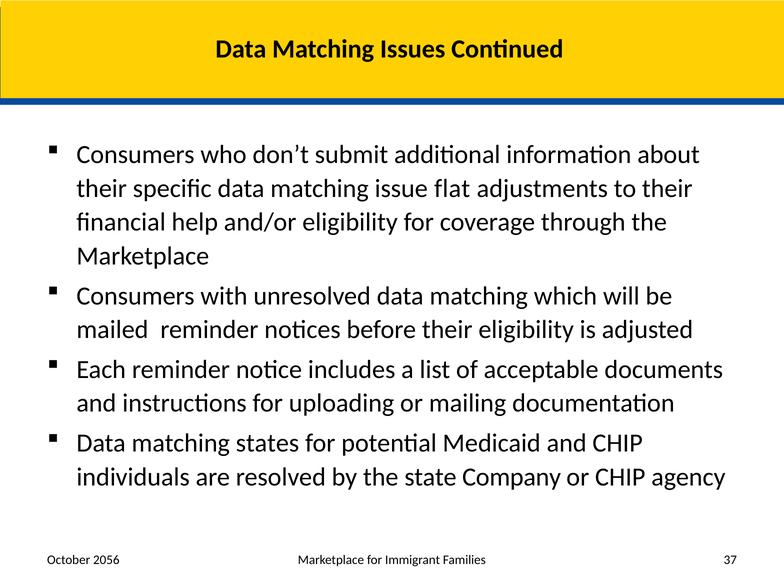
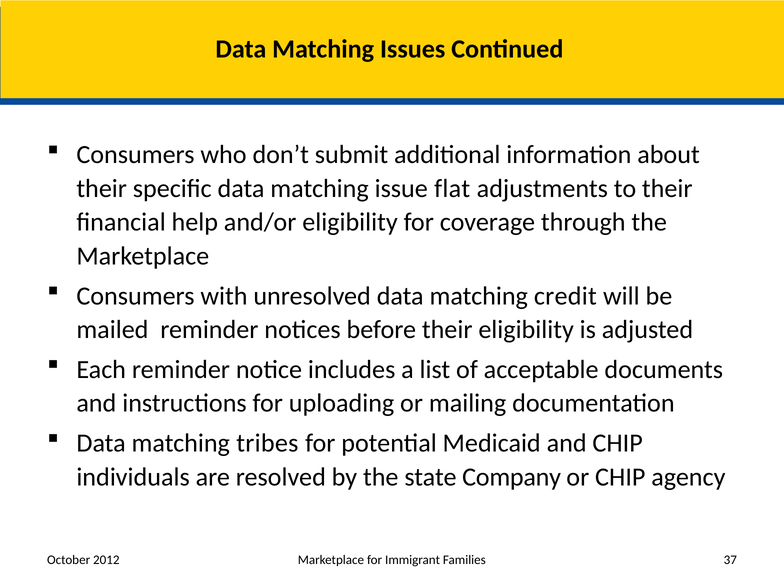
which: which -> credit (565, 296)
states: states -> tribes (267, 443)
2056: 2056 -> 2012 (106, 560)
